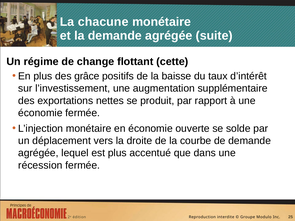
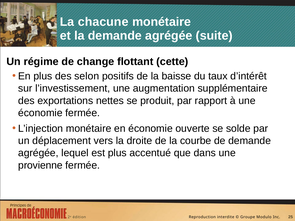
grâce: grâce -> selon (87, 76)
récession: récession -> provienne (40, 165)
